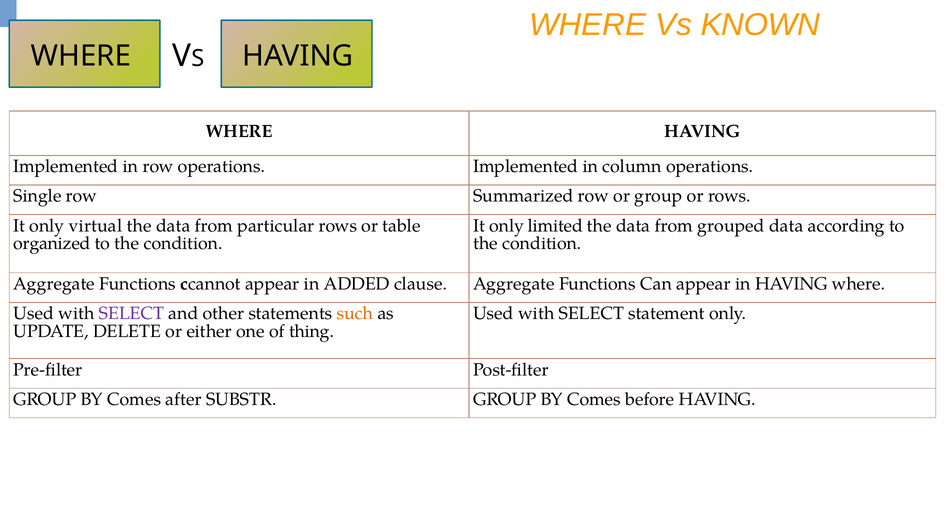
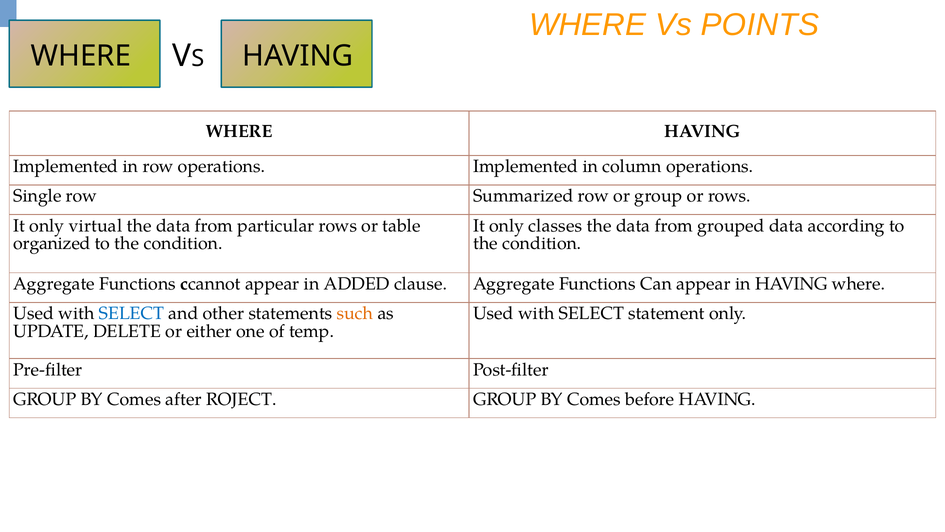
KNOWN: KNOWN -> POINTS (760, 25)
limited: limited -> classes (555, 226)
SELECT colour: purple -> blue (132, 313)
thing: thing -> temp (312, 331)
SUBSTR: SUBSTR -> ROJECT (241, 399)
